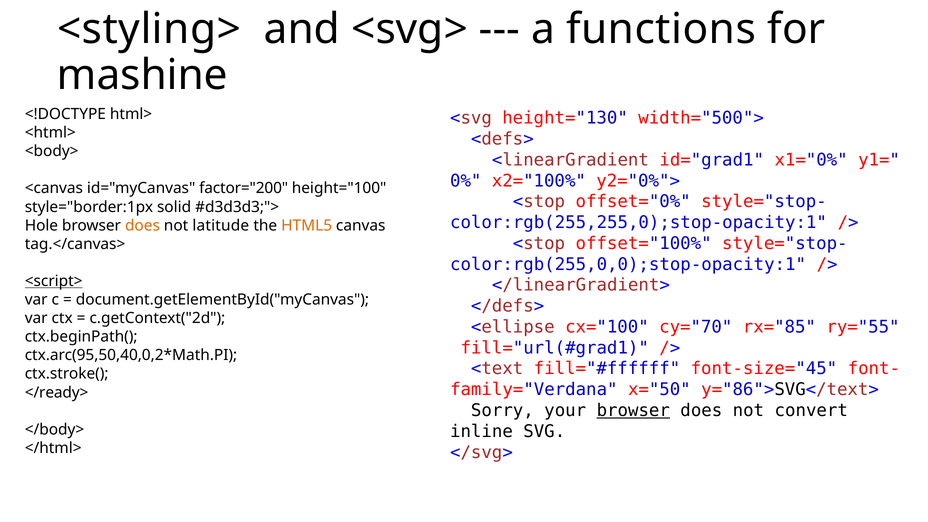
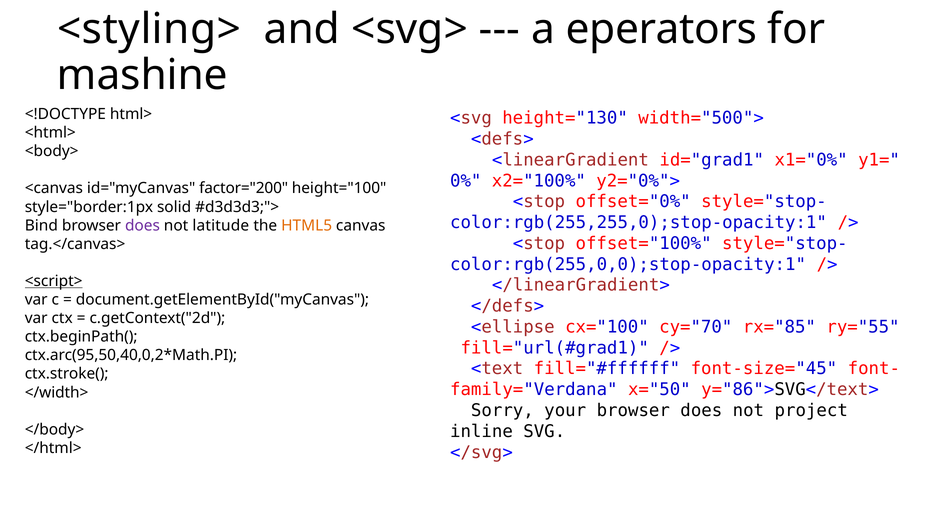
functions: functions -> eperators (661, 29)
Hole: Hole -> Bind (41, 225)
does colour: orange -> purple (142, 225)
</ready>: </ready> -> </width> (57, 392)
browser underline: present -> none (633, 411)
convert: convert -> project (811, 411)
